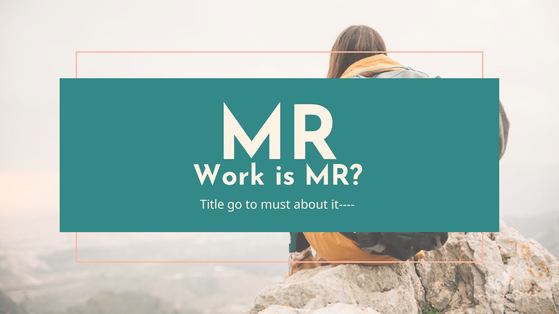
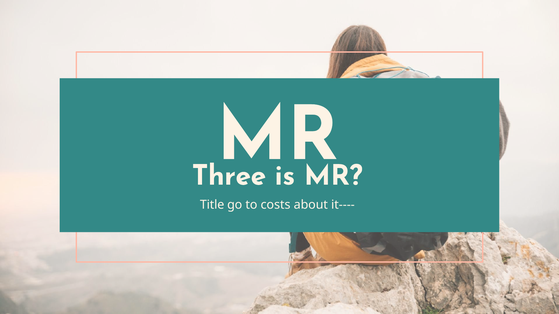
Work: Work -> Three (229, 176)
must: must -> costs (276, 205)
